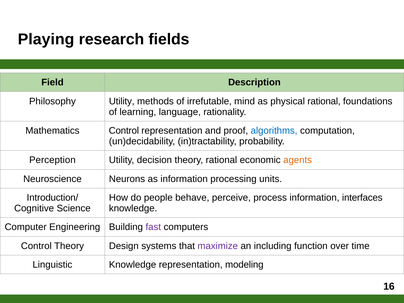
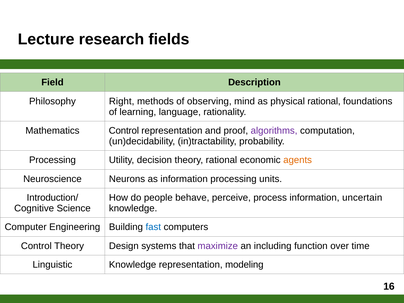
Playing: Playing -> Lecture (46, 39)
Philosophy Utility: Utility -> Right (122, 101)
irrefutable: irrefutable -> observing (209, 101)
algorithms colour: blue -> purple (274, 131)
Perception: Perception -> Processing (52, 160)
interfaces: interfaces -> uncertain (362, 198)
fast colour: purple -> blue (153, 227)
